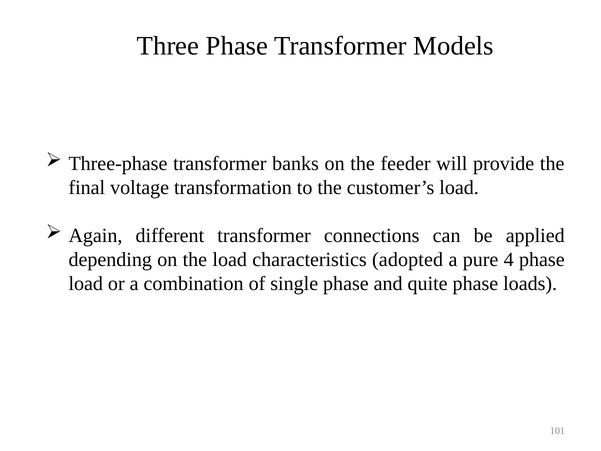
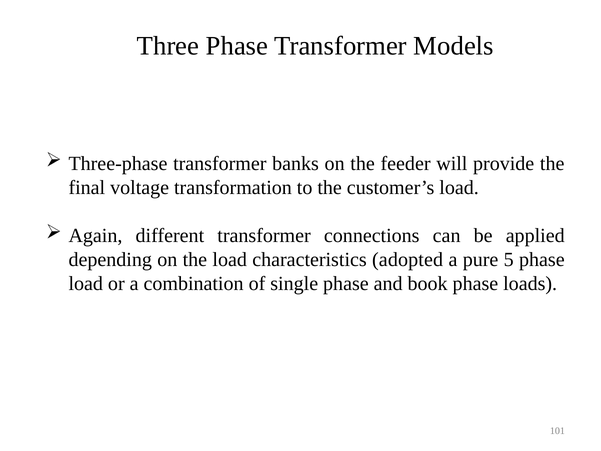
4: 4 -> 5 (509, 259)
quite: quite -> book (428, 284)
